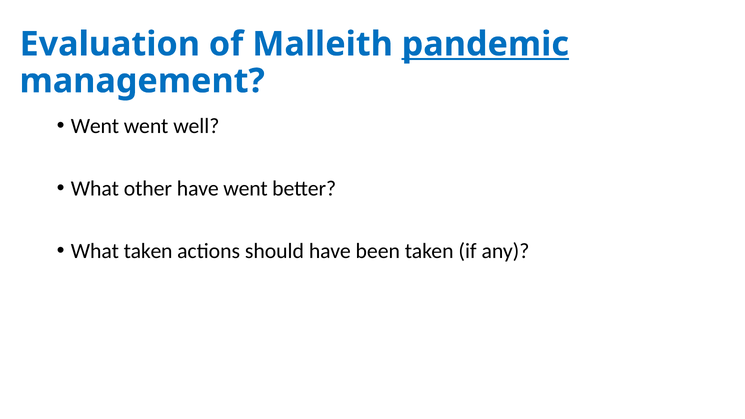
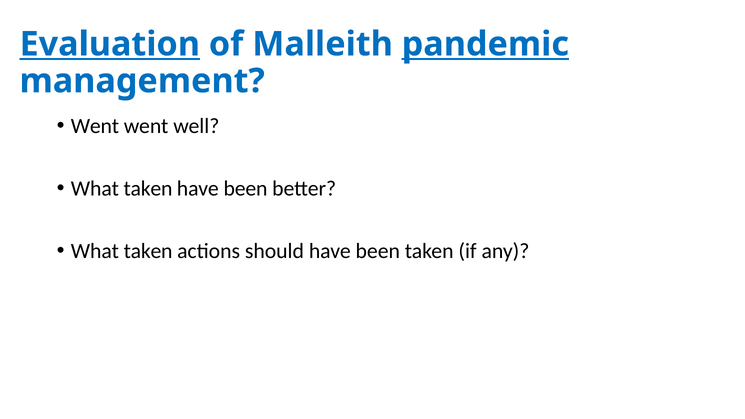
Evaluation underline: none -> present (110, 44)
other: other -> taken (148, 188)
went: went -> been (246, 188)
